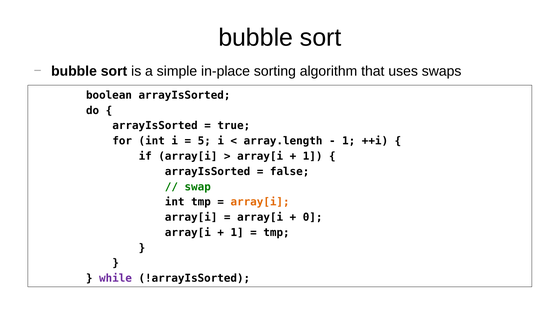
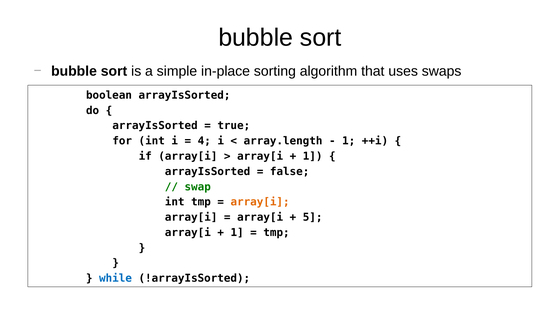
5: 5 -> 4 (204, 141)
0: 0 -> 5 (313, 217)
while colour: purple -> blue (116, 278)
